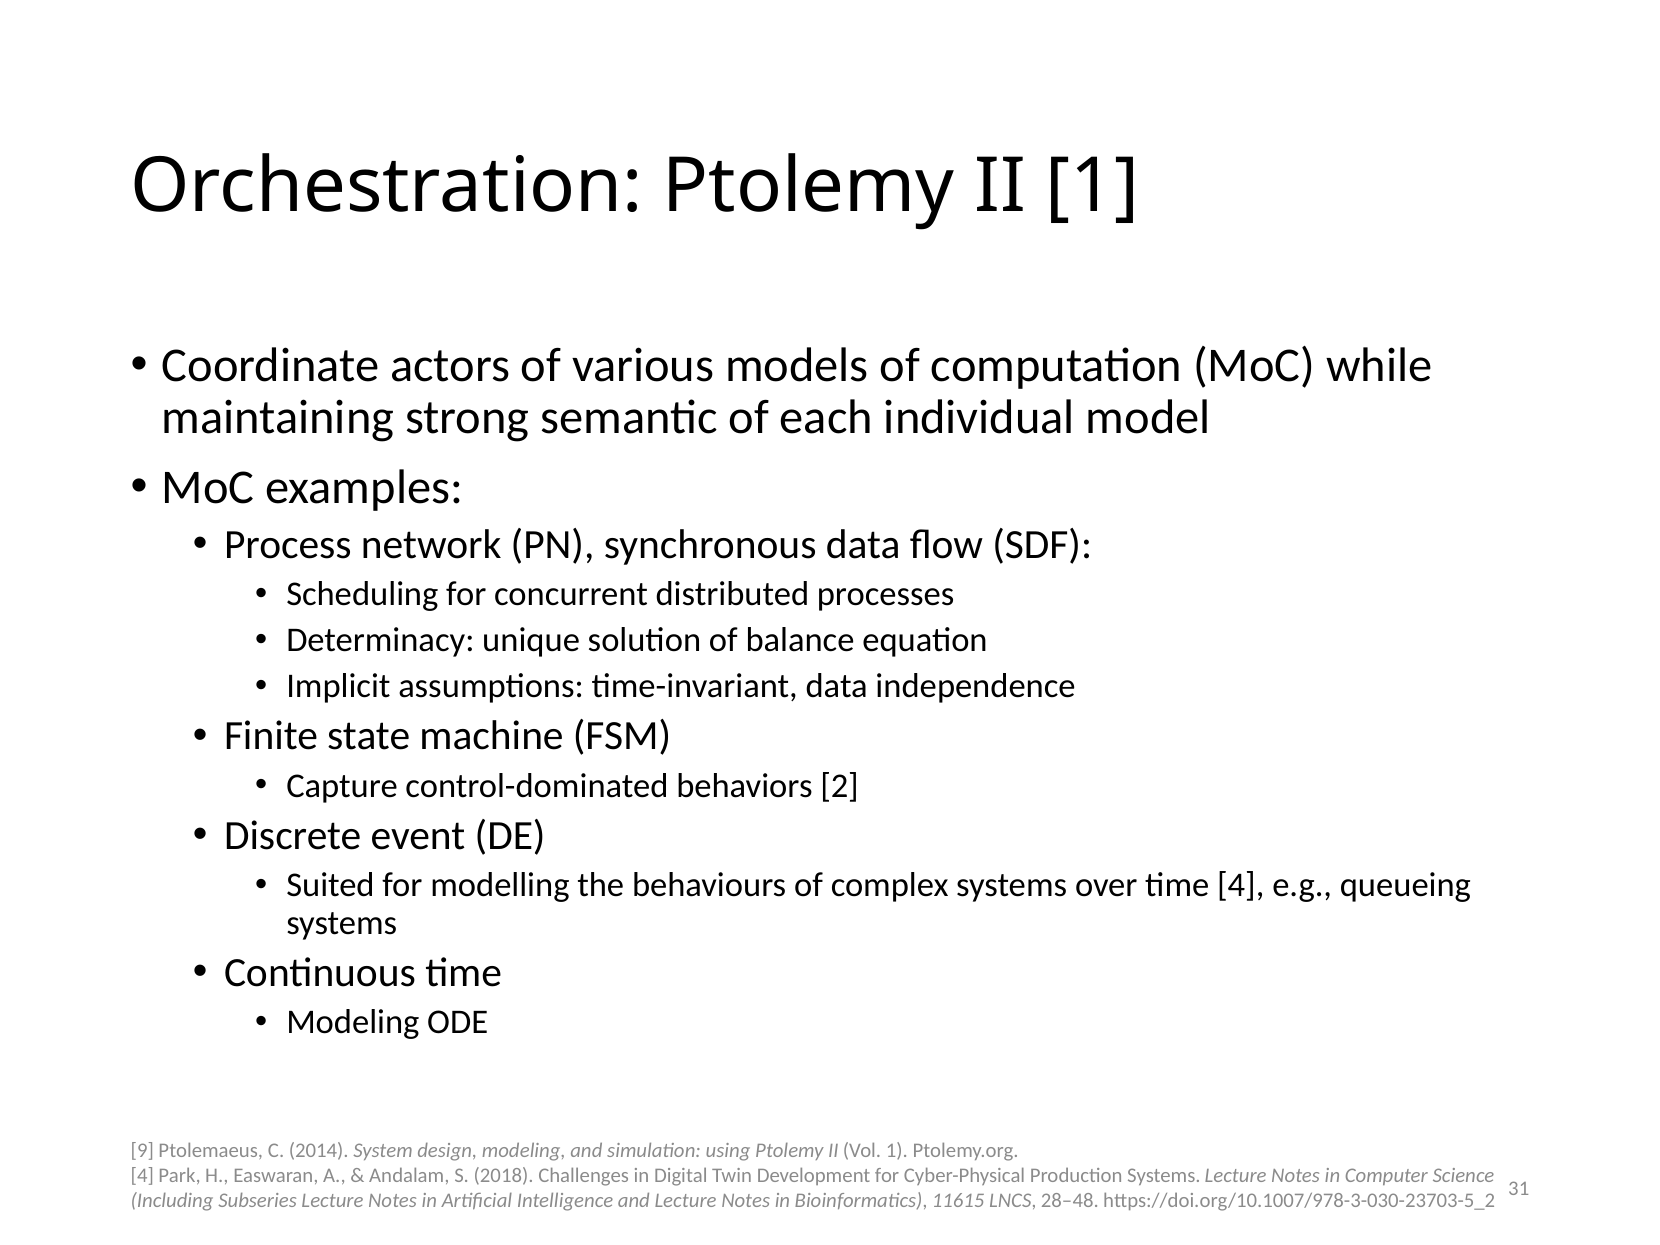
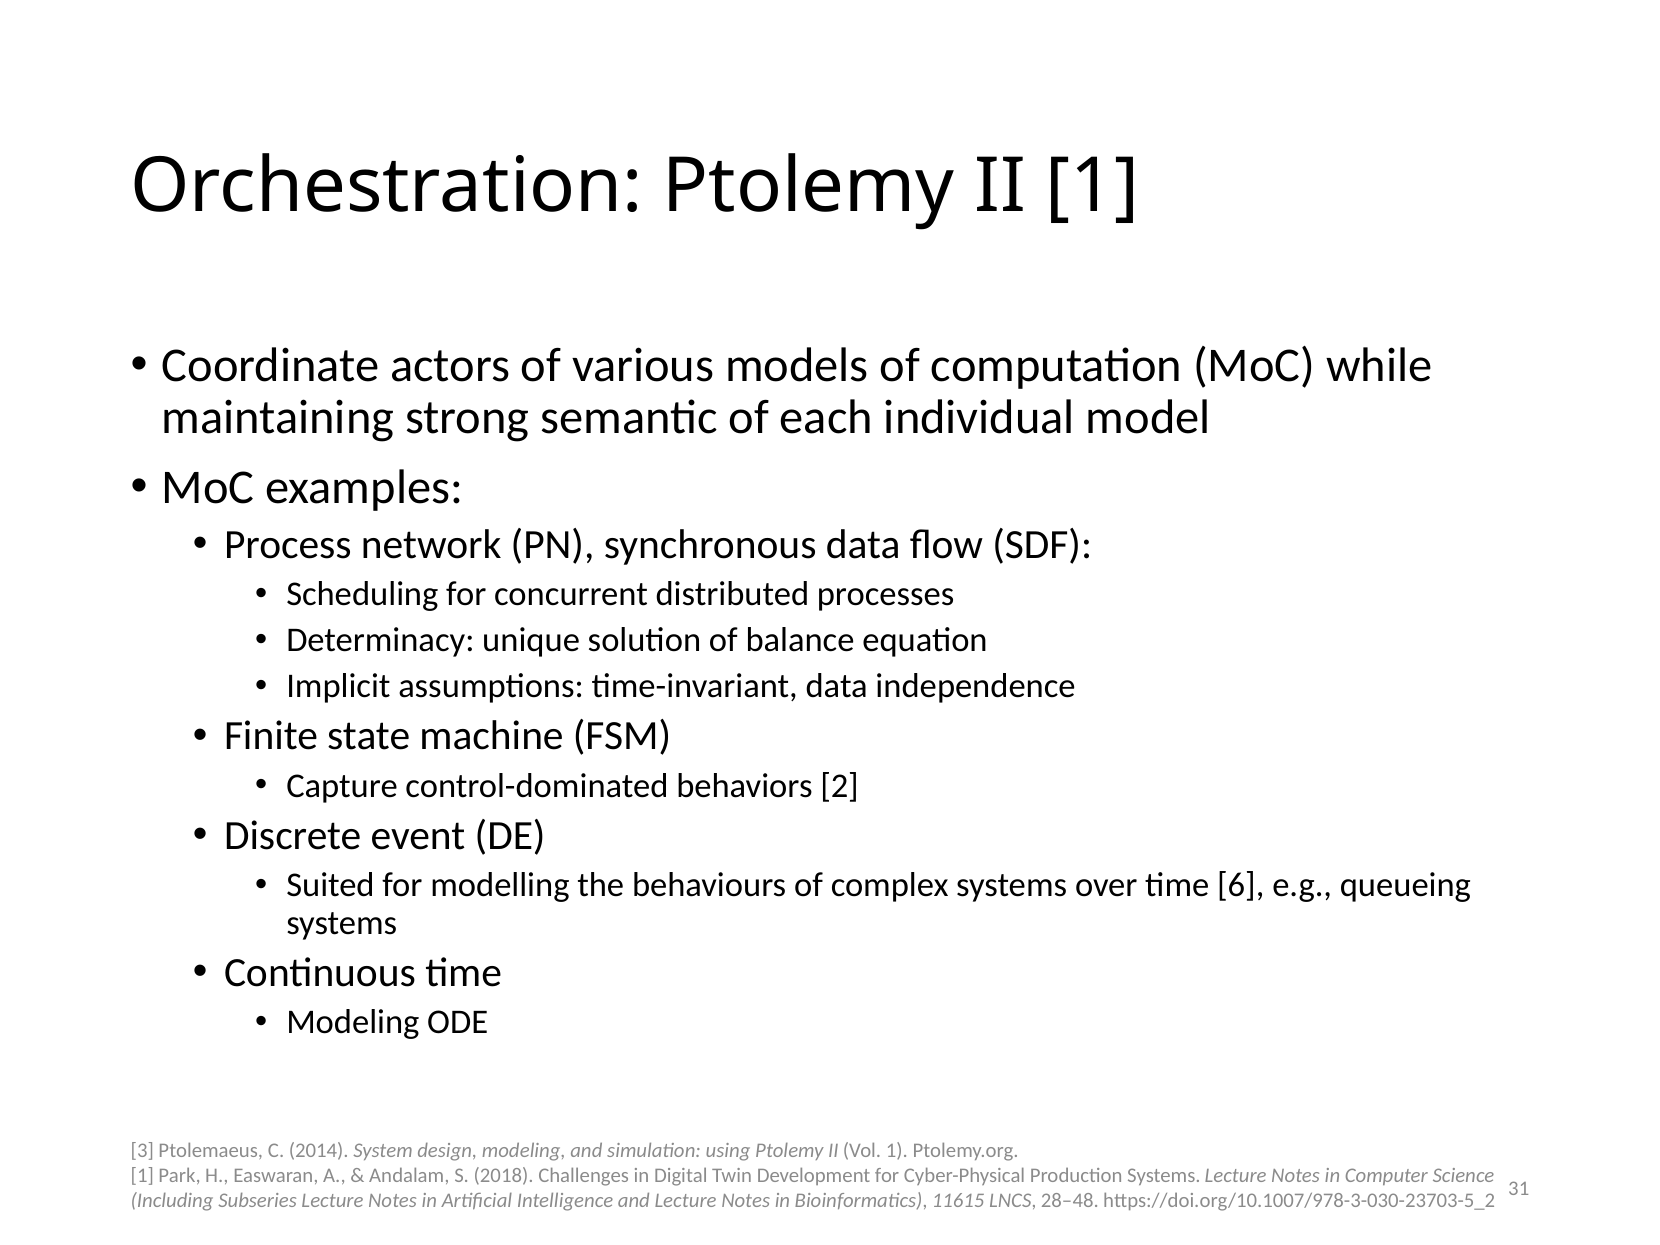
time 4: 4 -> 6 (1241, 885)
9: 9 -> 3 (142, 1151)
4: 4 -> 1 (142, 1176)
